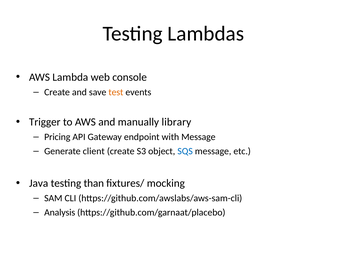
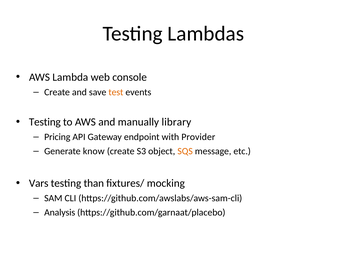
Trigger: Trigger -> Testing (45, 122)
with Message: Message -> Provider (198, 137)
client: client -> know (94, 151)
SQS colour: blue -> orange (185, 151)
Java: Java -> Vars (39, 183)
